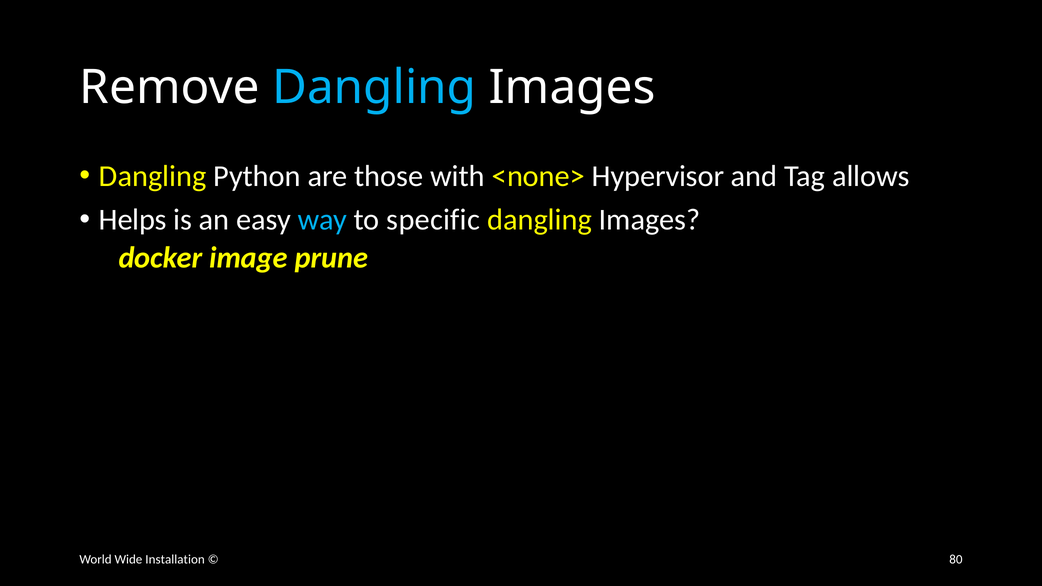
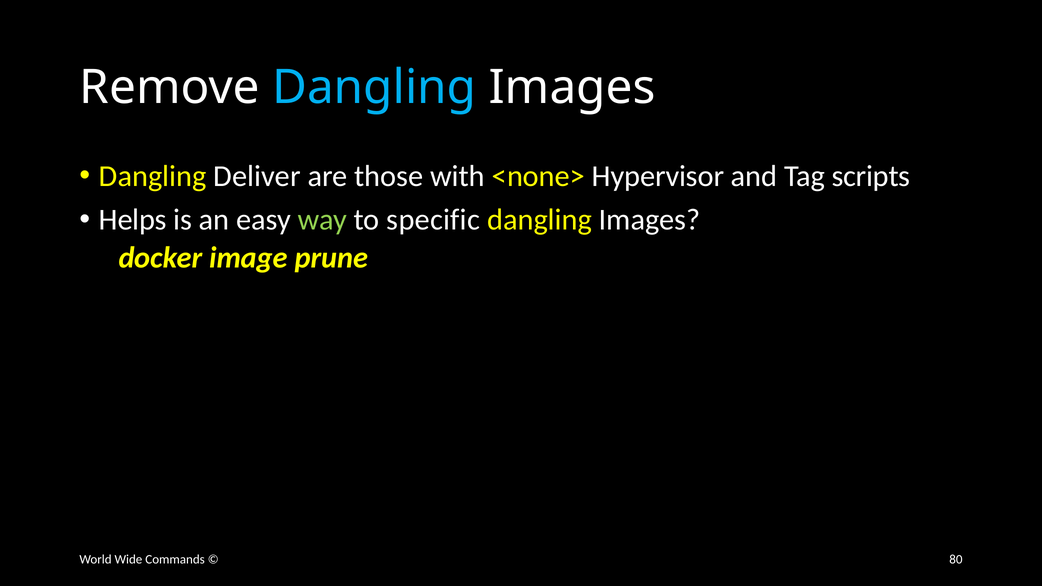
Python: Python -> Deliver (257, 176)
allows: allows -> scripts (871, 176)
way colour: light blue -> light green (322, 220)
Installation: Installation -> Commands (175, 560)
